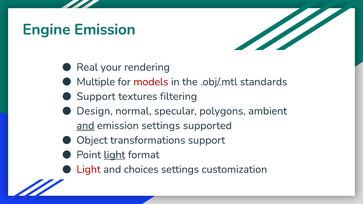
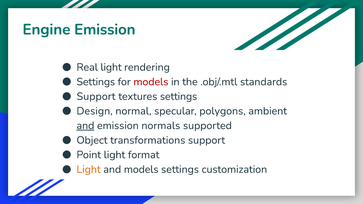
Real your: your -> light (111, 67)
Multiple: Multiple -> Settings (96, 82)
textures filtering: filtering -> settings (179, 96)
emission settings: settings -> normals (161, 126)
light underline: present -> none (114, 155)
Light colour: red -> orange (89, 169)
and choices: choices -> models (141, 169)
